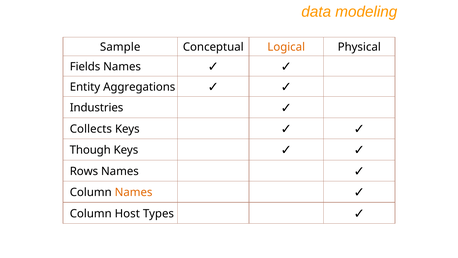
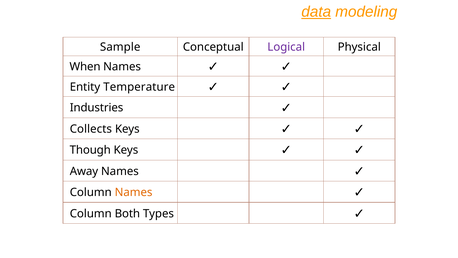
data underline: none -> present (316, 12)
Logical colour: orange -> purple (286, 47)
Fields: Fields -> When (85, 67)
Aggregations: Aggregations -> Temperature (139, 87)
Rows: Rows -> Away (84, 171)
Host: Host -> Both (127, 213)
